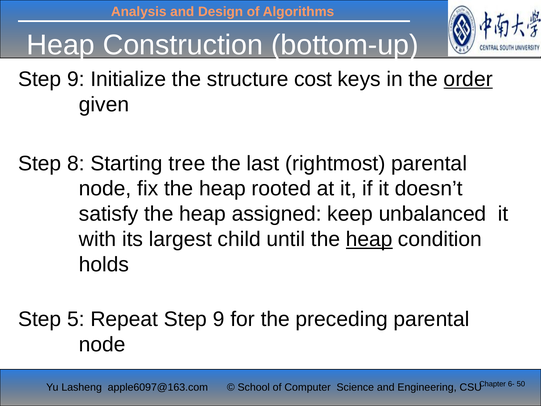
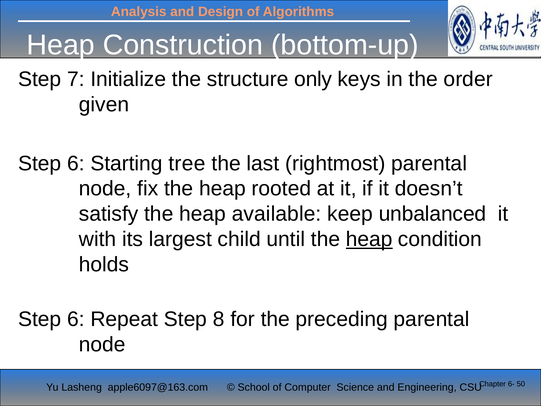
9: 9 -> 7 (76, 79)
cost: cost -> only (313, 79)
order underline: present -> none (468, 79)
8: 8 -> 6 (76, 163)
assigned: assigned -> available (277, 214)
5: 5 -> 6 (76, 319)
Repeat Step 9: 9 -> 8 (219, 319)
